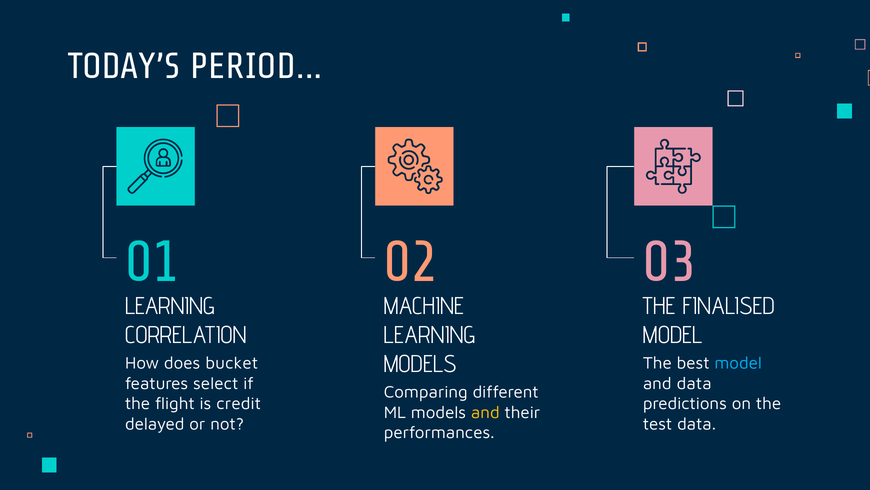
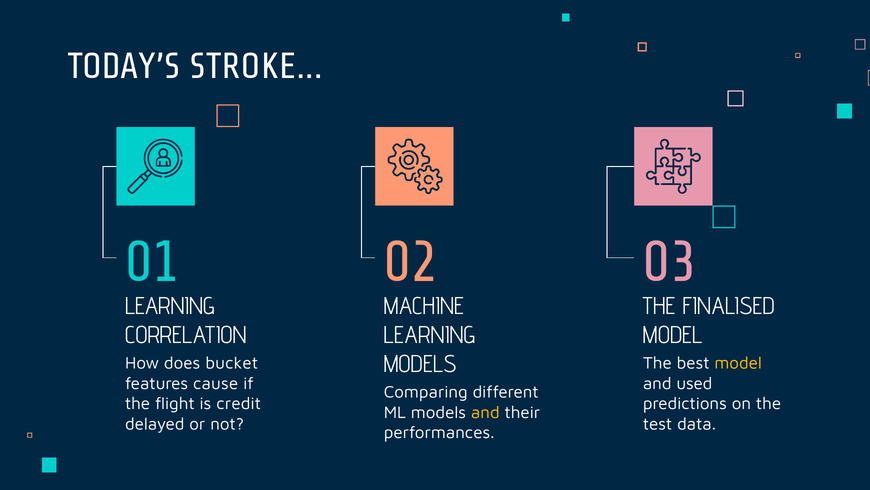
PERIOD: PERIOD -> STROKE (256, 66)
model colour: light blue -> yellow (738, 363)
select: select -> cause (216, 383)
and data: data -> used (694, 383)
